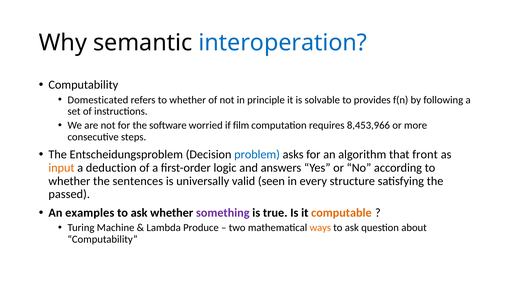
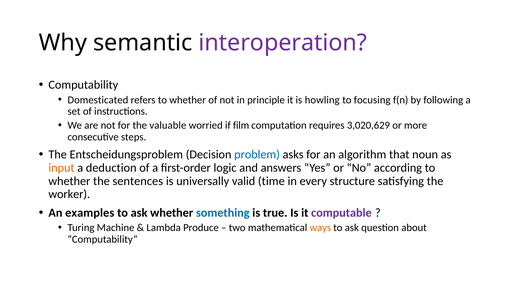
interoperation colour: blue -> purple (283, 43)
solvable: solvable -> howling (322, 100)
provides: provides -> focusing (372, 100)
software: software -> valuable (168, 125)
8,453,966: 8,453,966 -> 3,020,629 (368, 125)
front: front -> noun (425, 155)
seen: seen -> time (271, 181)
passed: passed -> worker (69, 194)
something colour: purple -> blue (223, 213)
computable colour: orange -> purple (341, 213)
